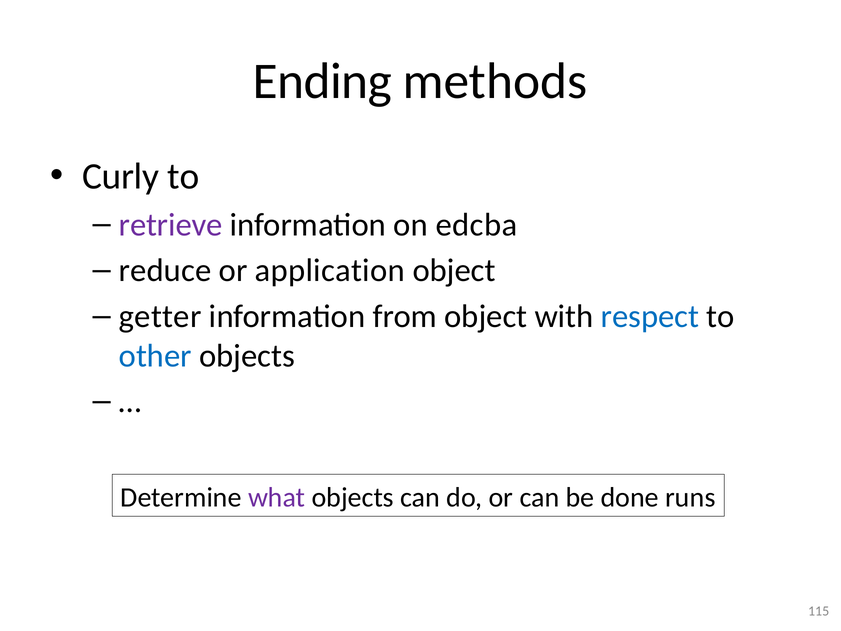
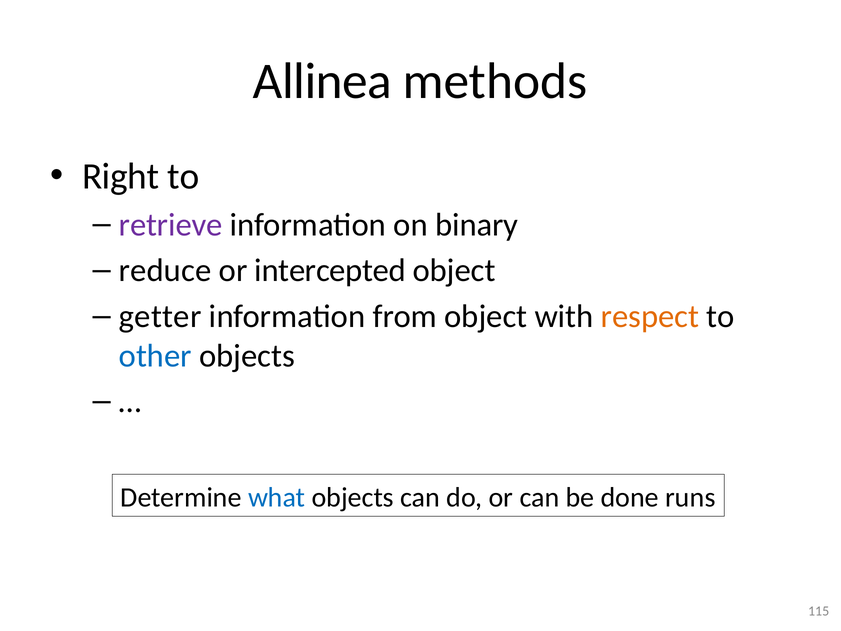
Ending: Ending -> Allinea (322, 81)
Curly: Curly -> Right (121, 176)
edcba: edcba -> binary (477, 225)
application: application -> intercepted (330, 271)
respect colour: blue -> orange (650, 316)
what colour: purple -> blue (277, 497)
